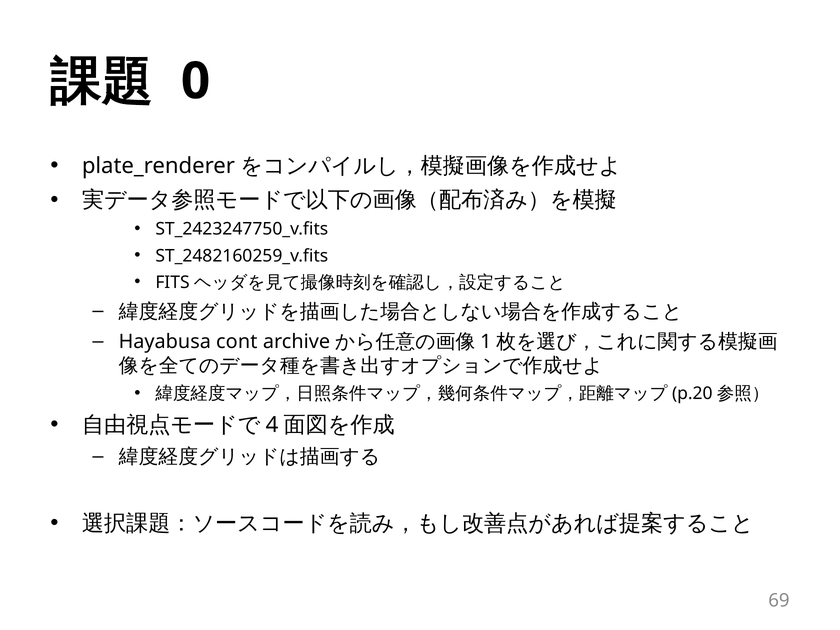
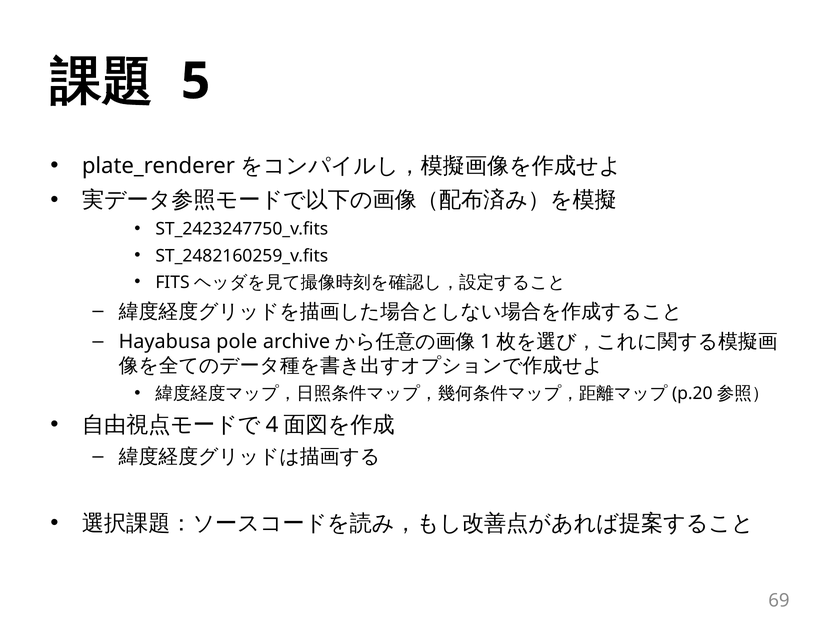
0: 0 -> 5 (196, 81)
cont: cont -> pole (237, 342)
